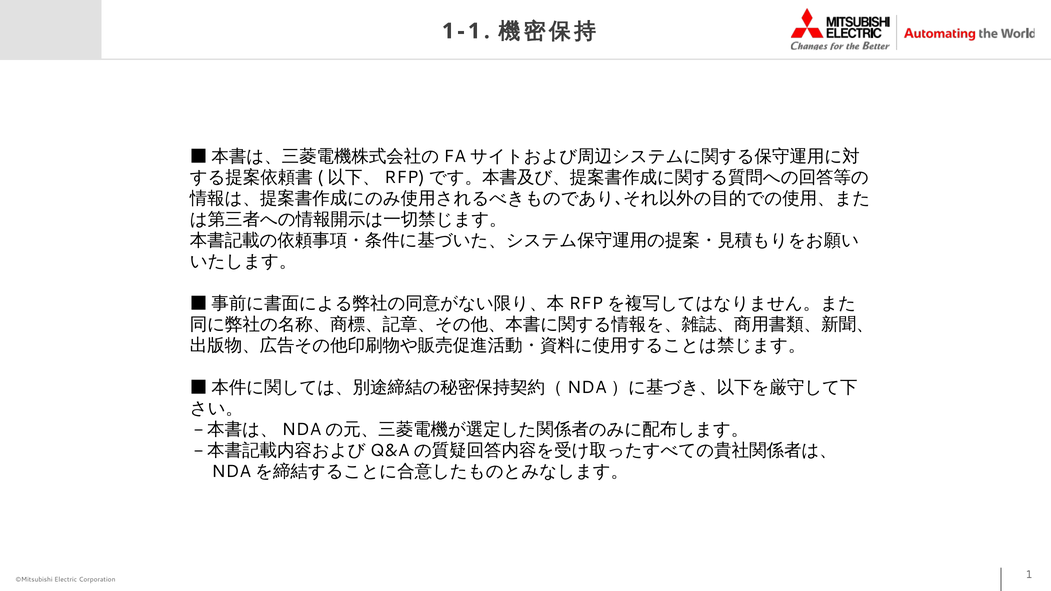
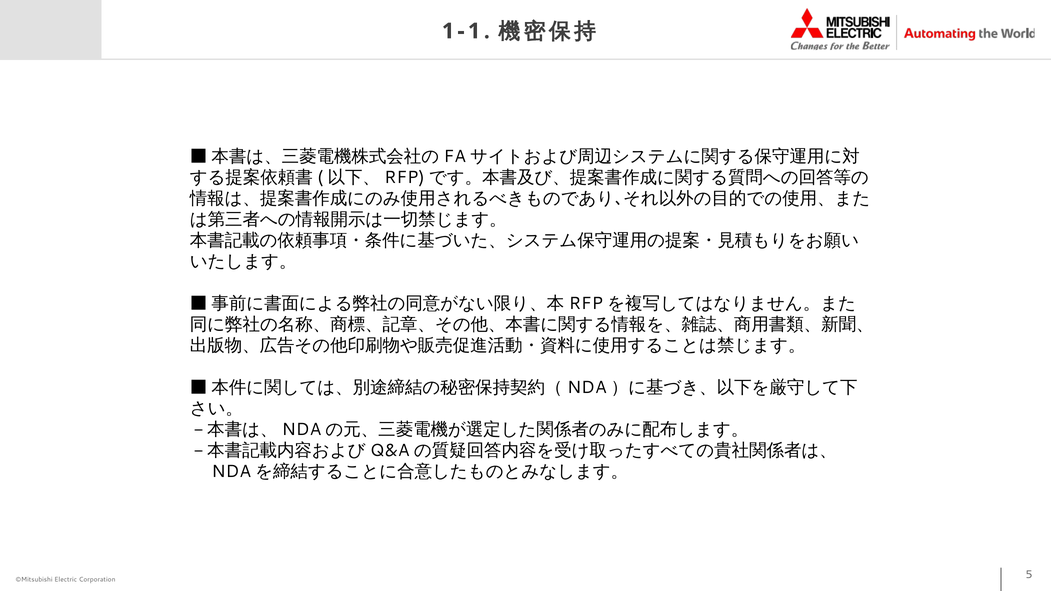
1: 1 -> 5 (1029, 575)
